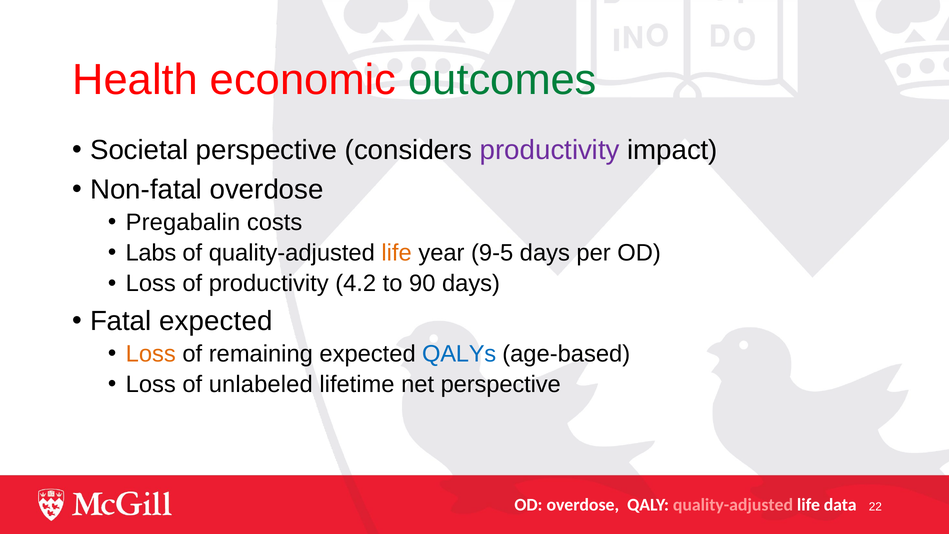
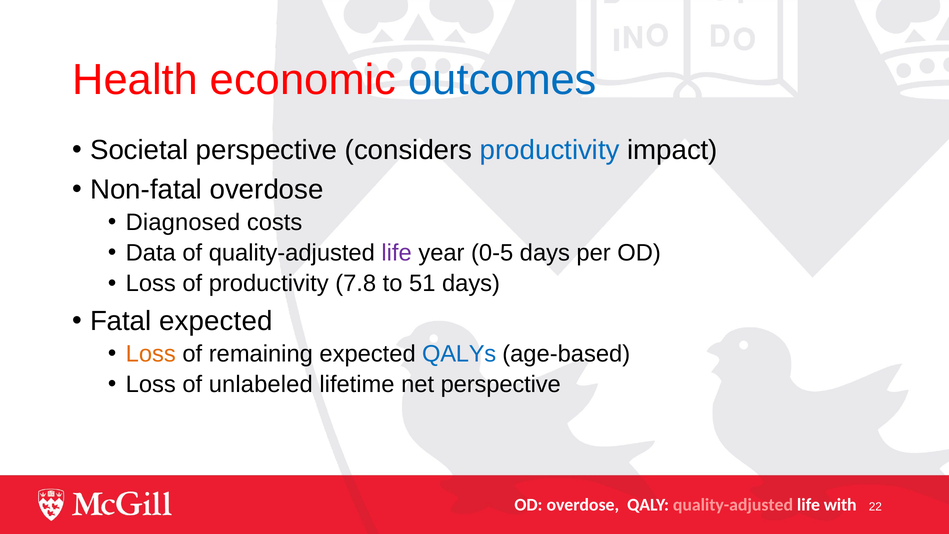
outcomes colour: green -> blue (502, 80)
productivity colour: purple -> blue (550, 150)
Pregabalin: Pregabalin -> Diagnosed (183, 222)
Labs: Labs -> Data (151, 253)
life colour: orange -> purple (397, 253)
9-5: 9-5 -> 0-5 (492, 253)
4.2: 4.2 -> 7.8 (356, 284)
90: 90 -> 51 (422, 284)
data: data -> with (840, 505)
